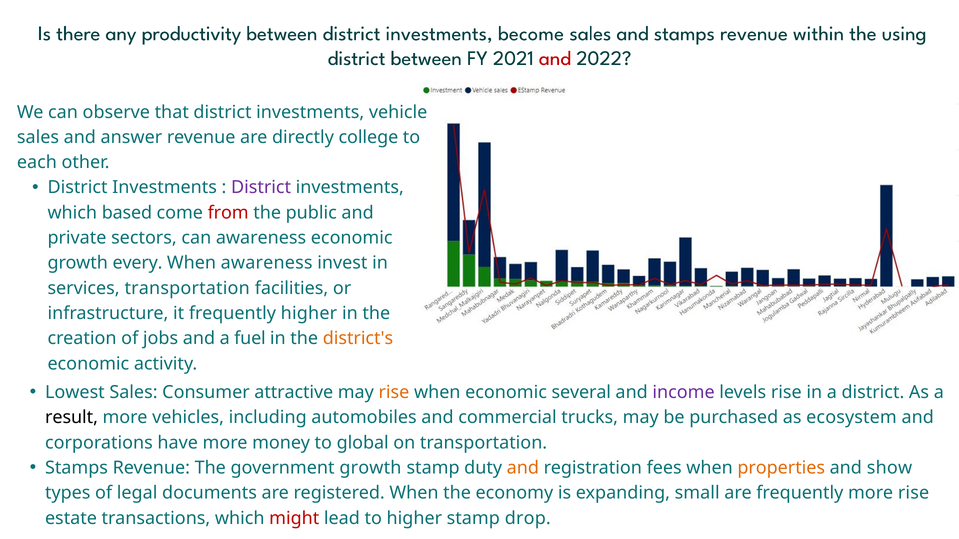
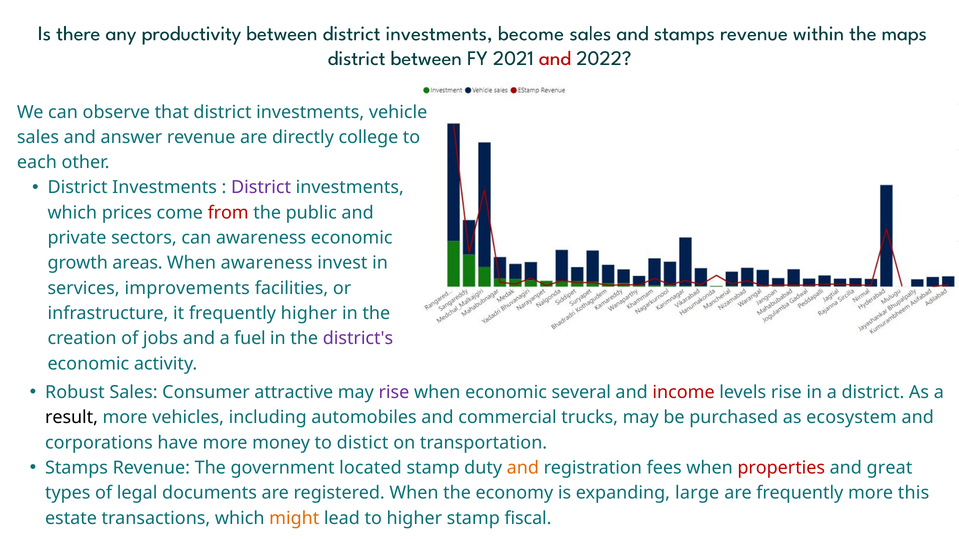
using: using -> maps (904, 33)
based: based -> prices (127, 213)
every: every -> areas (138, 263)
services transportation: transportation -> improvements (187, 288)
district's colour: orange -> purple (358, 339)
Lowest: Lowest -> Robust (75, 393)
rise colour: orange -> purple (394, 393)
income colour: purple -> red (684, 393)
global: global -> distict (363, 443)
government growth: growth -> located (370, 468)
properties colour: orange -> red (781, 468)
show: show -> great (890, 468)
small: small -> large (697, 493)
more rise: rise -> this (914, 493)
might colour: red -> orange (294, 519)
drop: drop -> fiscal (528, 519)
